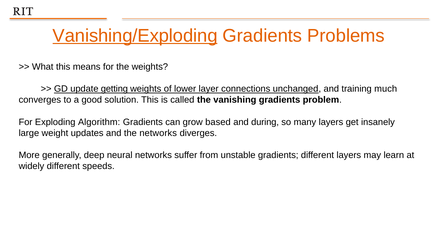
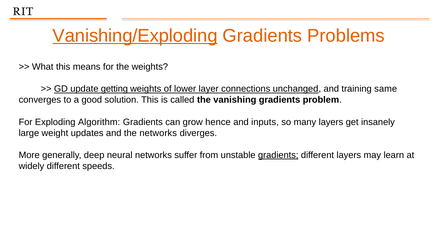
much: much -> same (386, 89)
based: based -> hence (218, 122)
during: during -> inputs (265, 122)
gradients underline: none -> present (278, 155)
